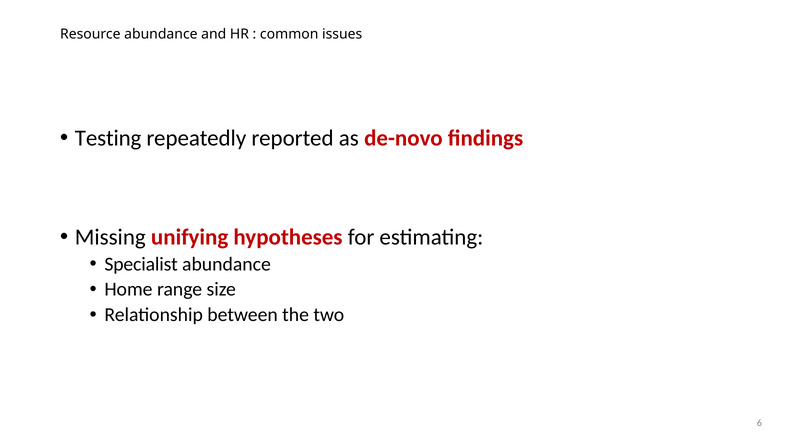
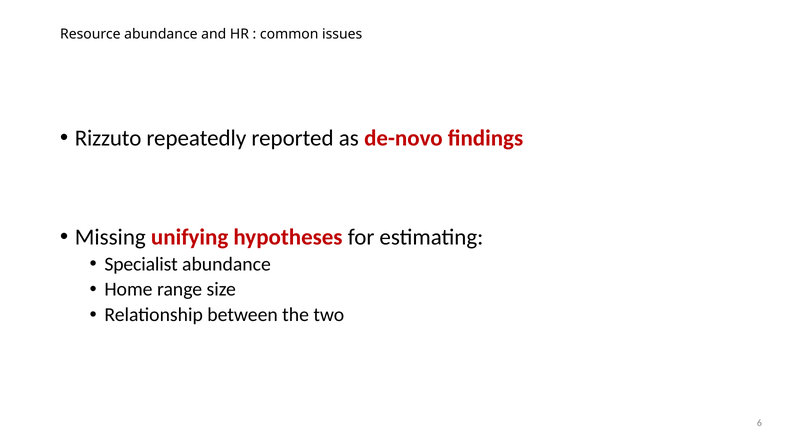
Testing: Testing -> Rizzuto (108, 138)
